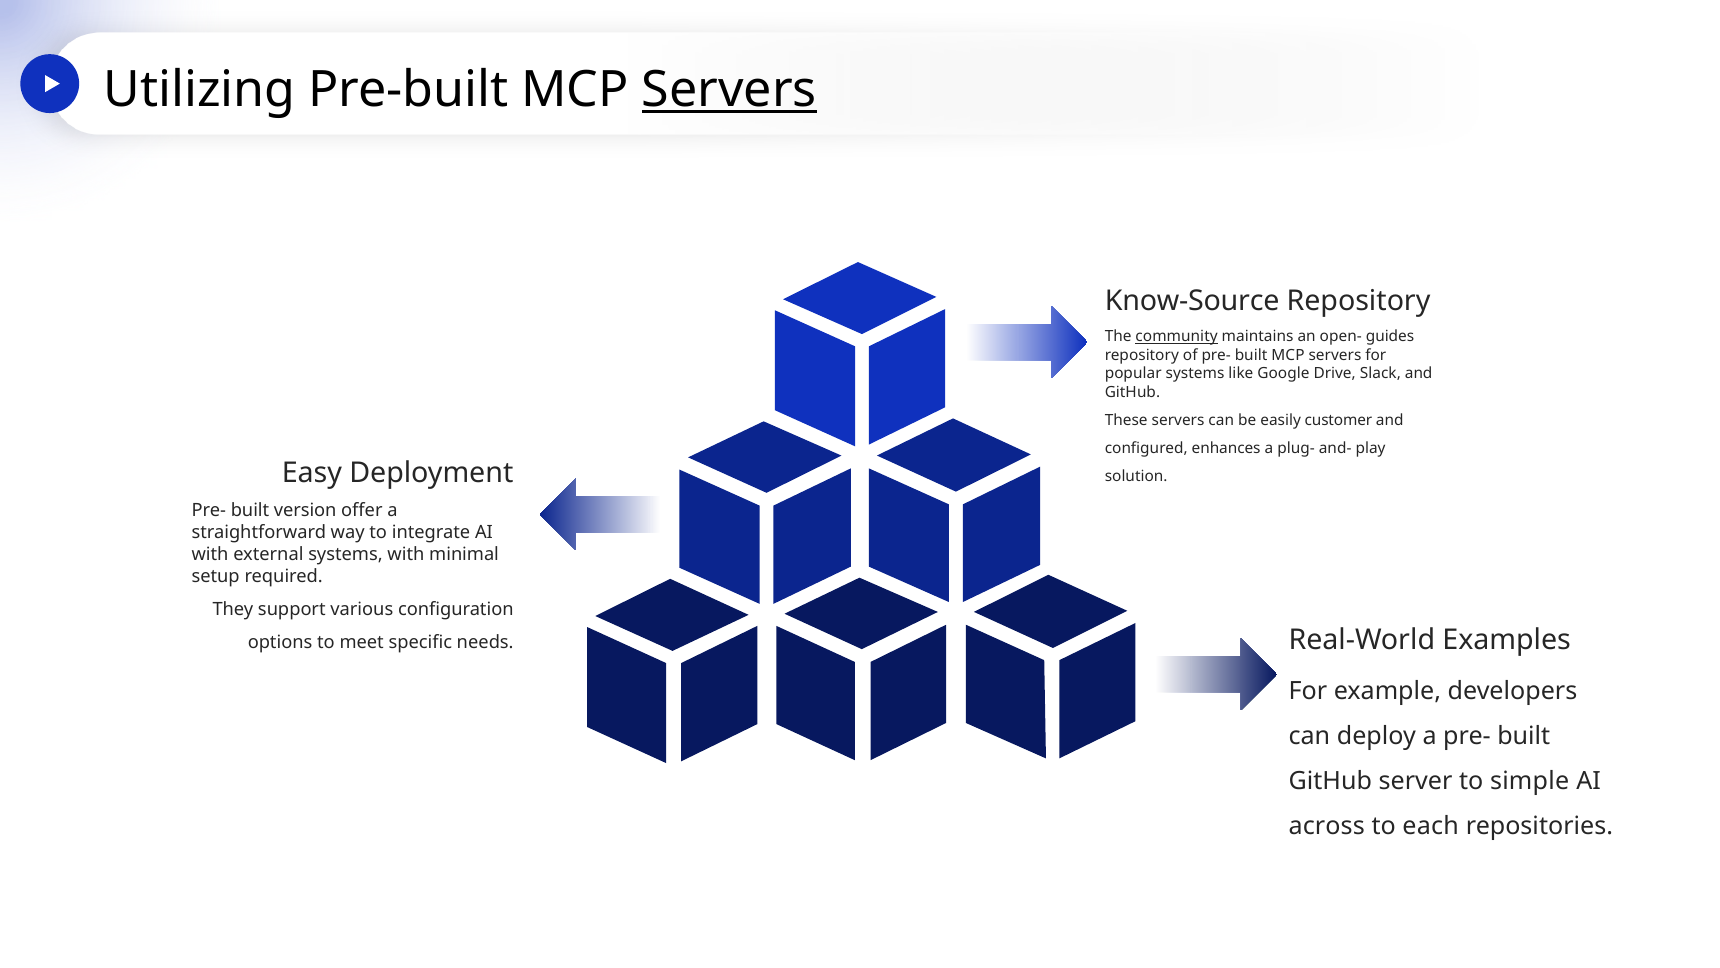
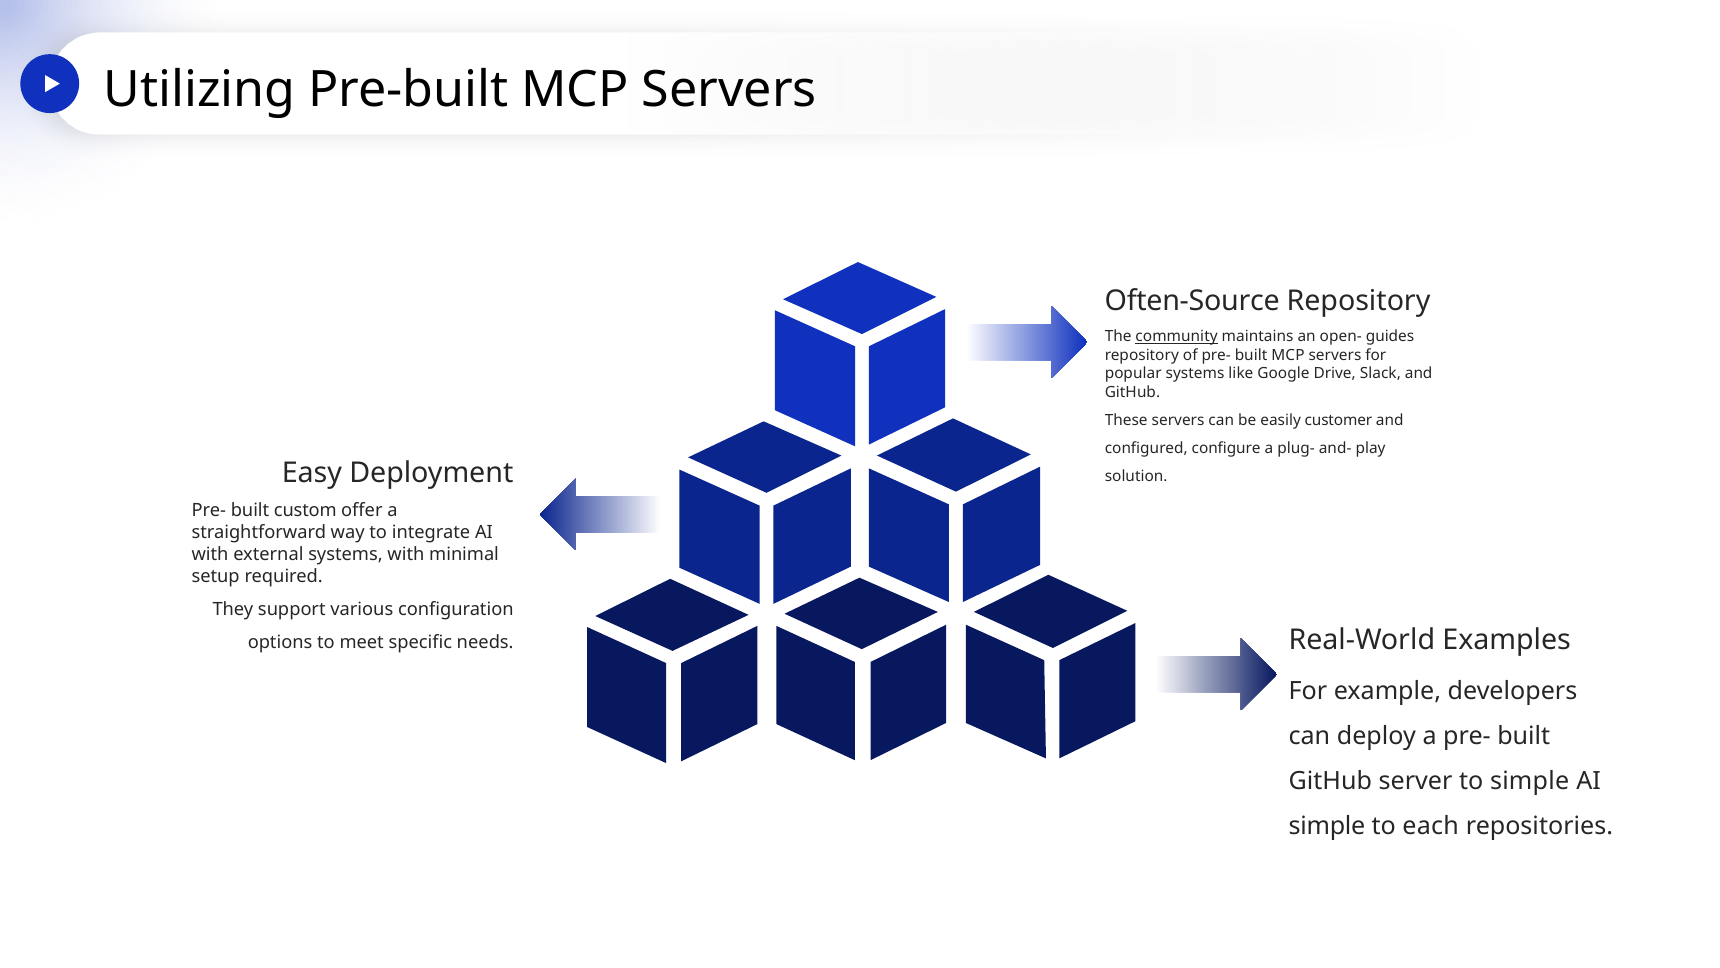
Servers underline: present -> none (729, 90)
Know-Source: Know-Source -> Often-Source (1192, 301)
enhances: enhances -> configure (1226, 448)
version: version -> custom (305, 510)
across: across -> simple (1327, 826)
